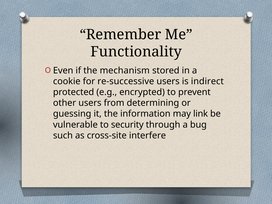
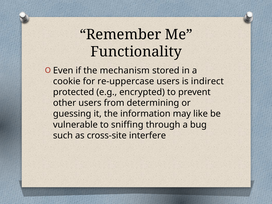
re-successive: re-successive -> re-uppercase (126, 81)
link: link -> like (201, 114)
security: security -> sniffing (127, 125)
